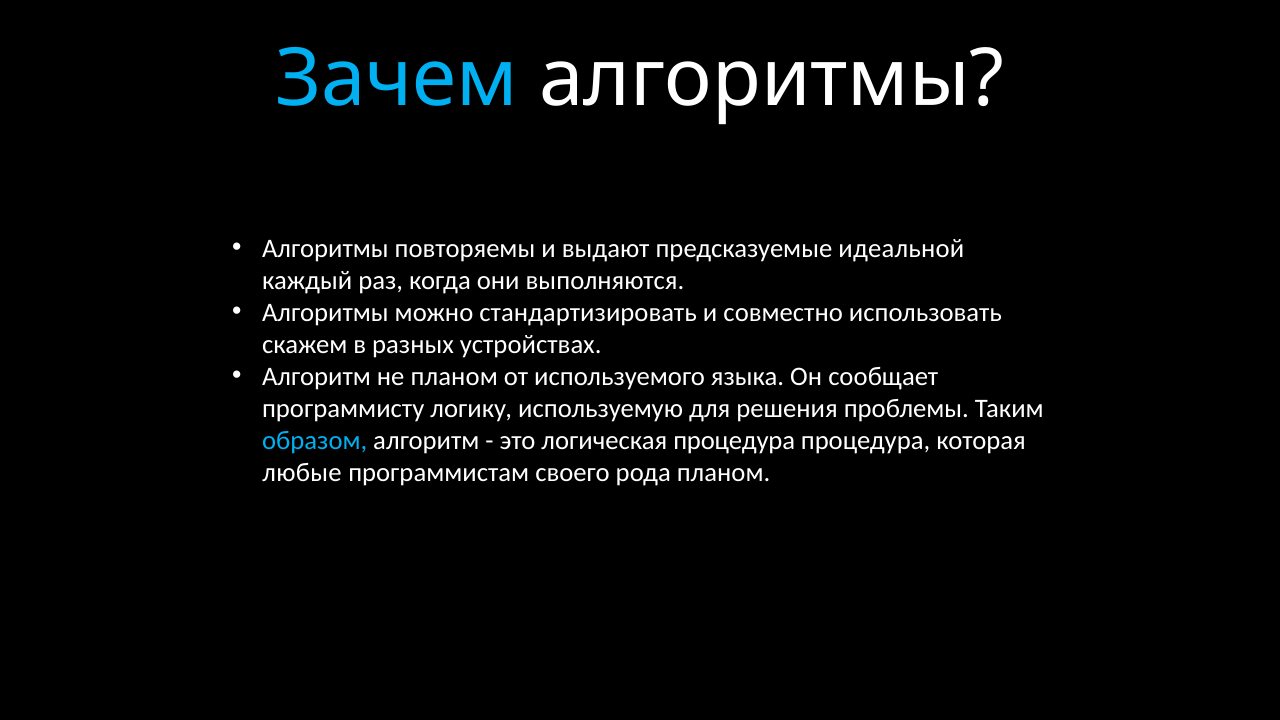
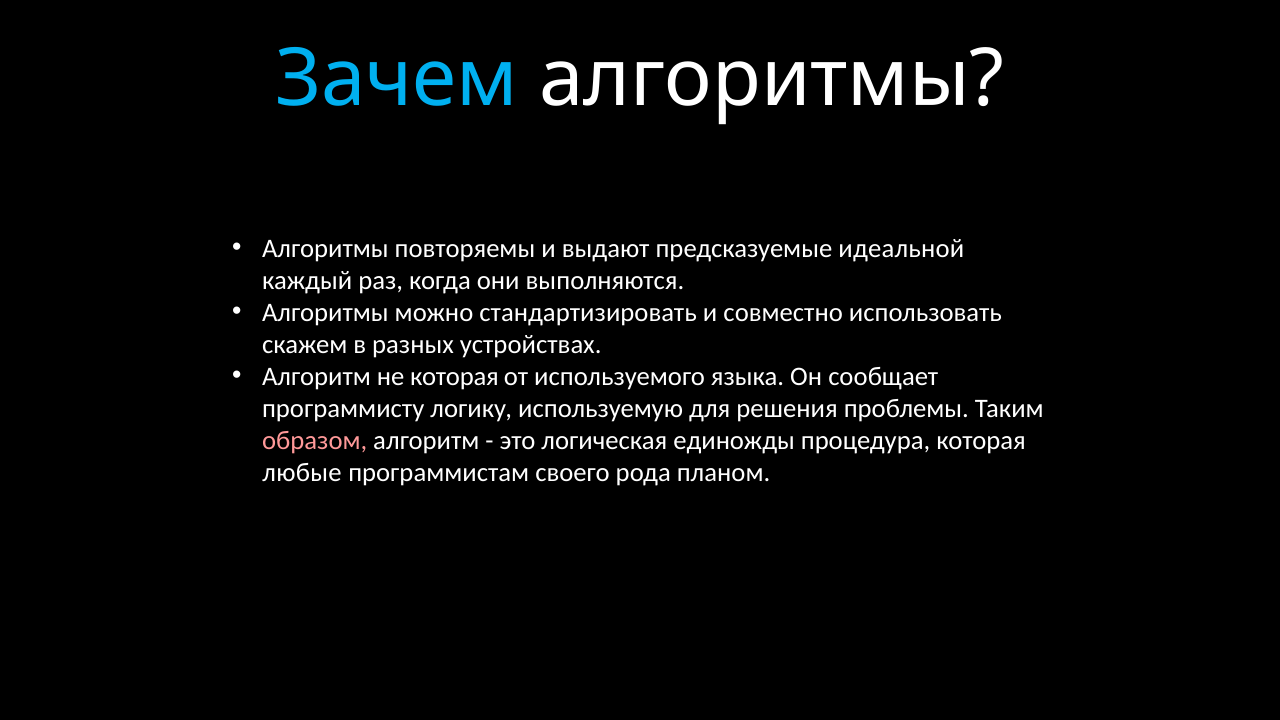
не планом: планом -> которая (454, 377)
образом colour: light blue -> pink (315, 441)
логическая процедура: процедура -> единожды (734, 441)
